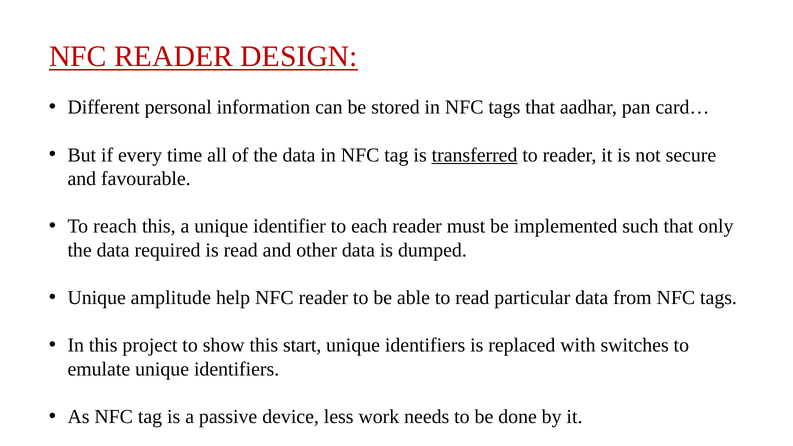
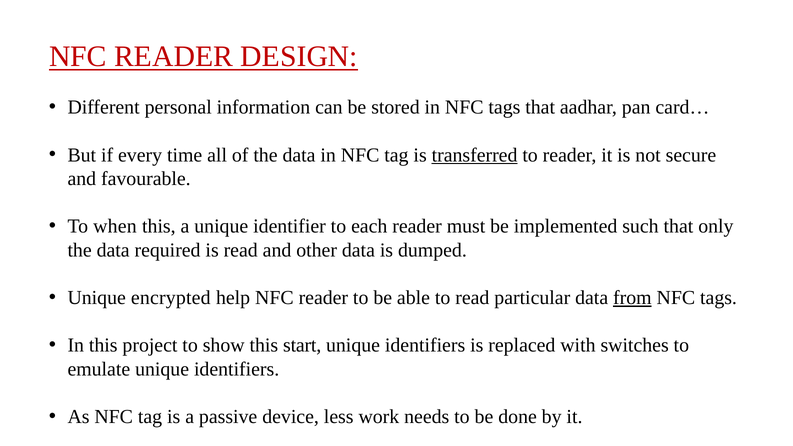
reach: reach -> when (115, 226)
amplitude: amplitude -> encrypted (171, 298)
from underline: none -> present (632, 298)
